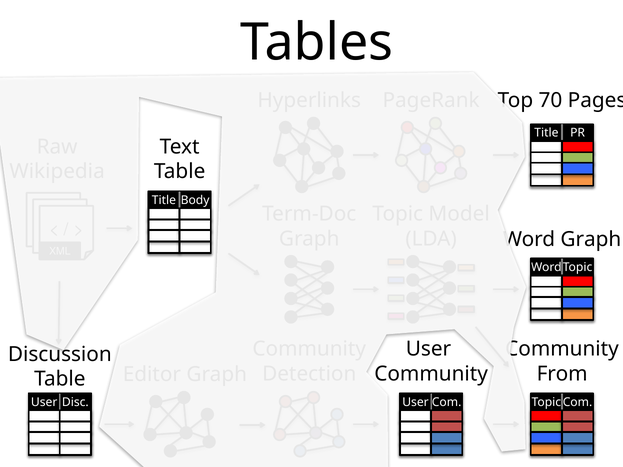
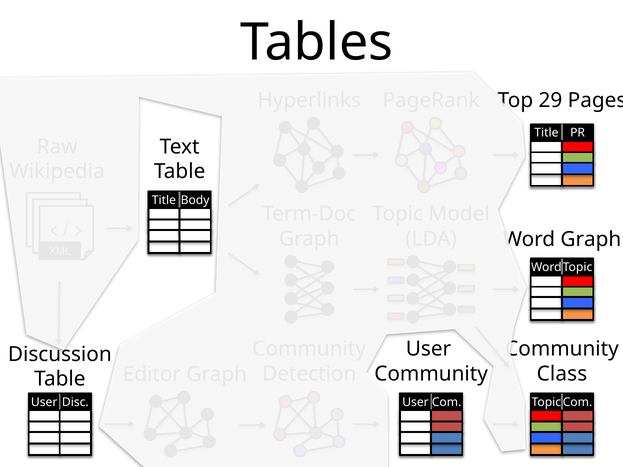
70: 70 -> 29 (550, 101)
From: From -> Class (562, 374)
